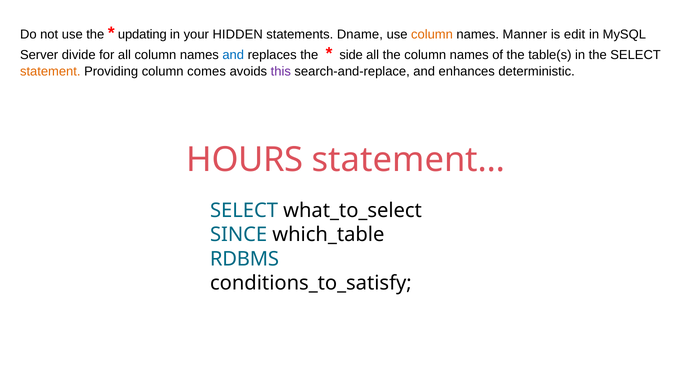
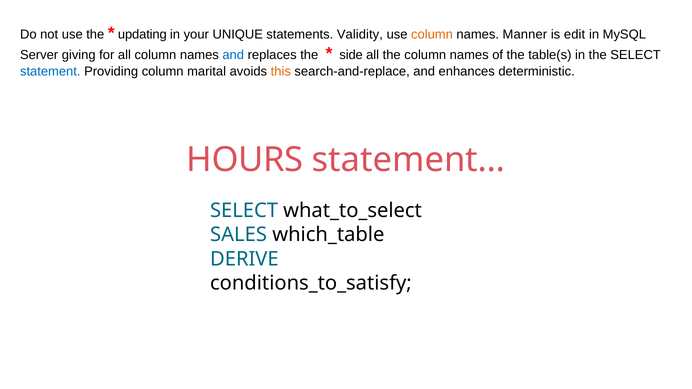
HIDDEN: HIDDEN -> UNIQUE (238, 34)
Dname: Dname -> Validity (360, 34)
divide: divide -> giving (79, 55)
statement colour: orange -> blue (50, 72)
comes: comes -> marital (207, 72)
this colour: purple -> orange (281, 72)
SINCE: SINCE -> SALES (239, 235)
RDBMS: RDBMS -> DERIVE (244, 259)
